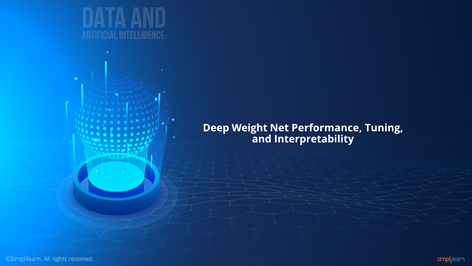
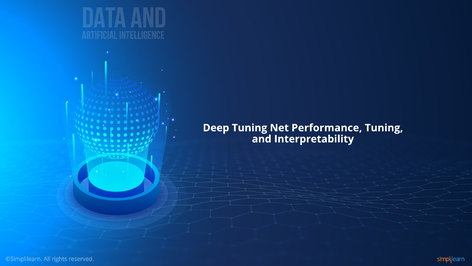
Deep Weight: Weight -> Tuning (249, 128)
